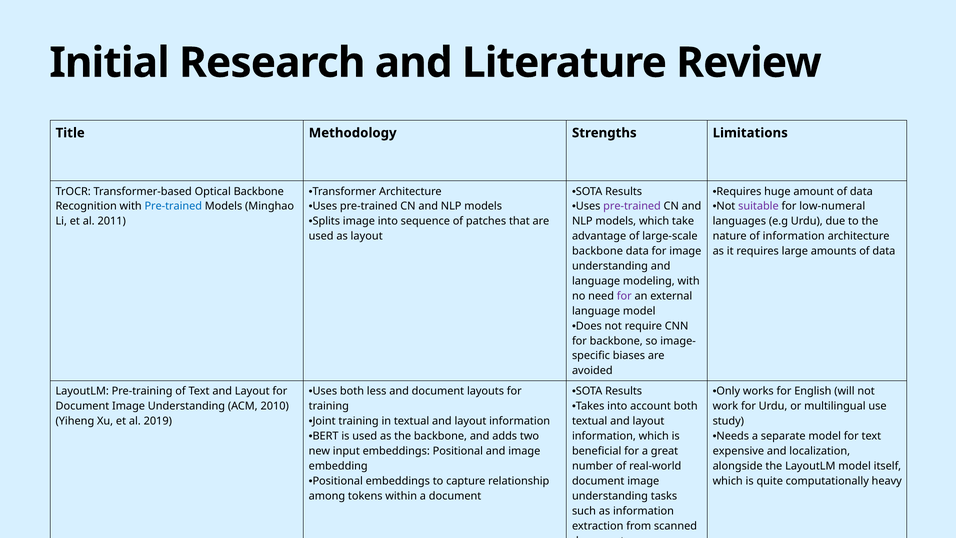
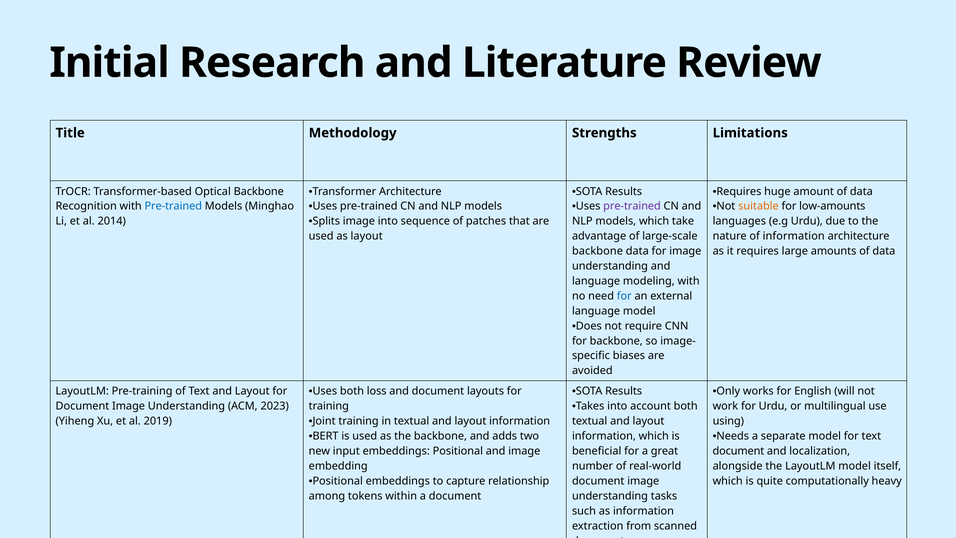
suitable colour: purple -> orange (758, 206)
low-numeral: low-numeral -> low-amounts (832, 206)
2011: 2011 -> 2014 (112, 221)
for colour: purple -> blue (624, 296)
less: less -> loss (377, 391)
2010: 2010 -> 2023 (275, 406)
study: study -> using (728, 421)
expensive: expensive -> document (738, 451)
